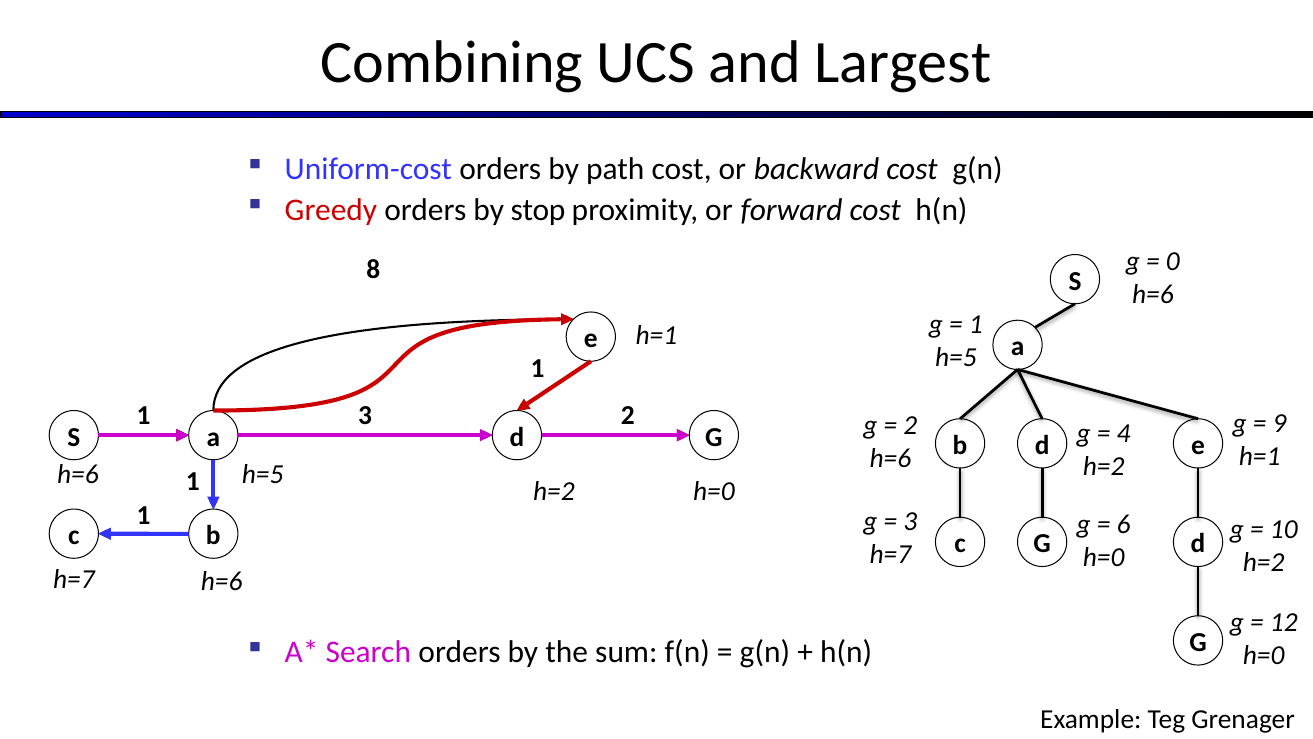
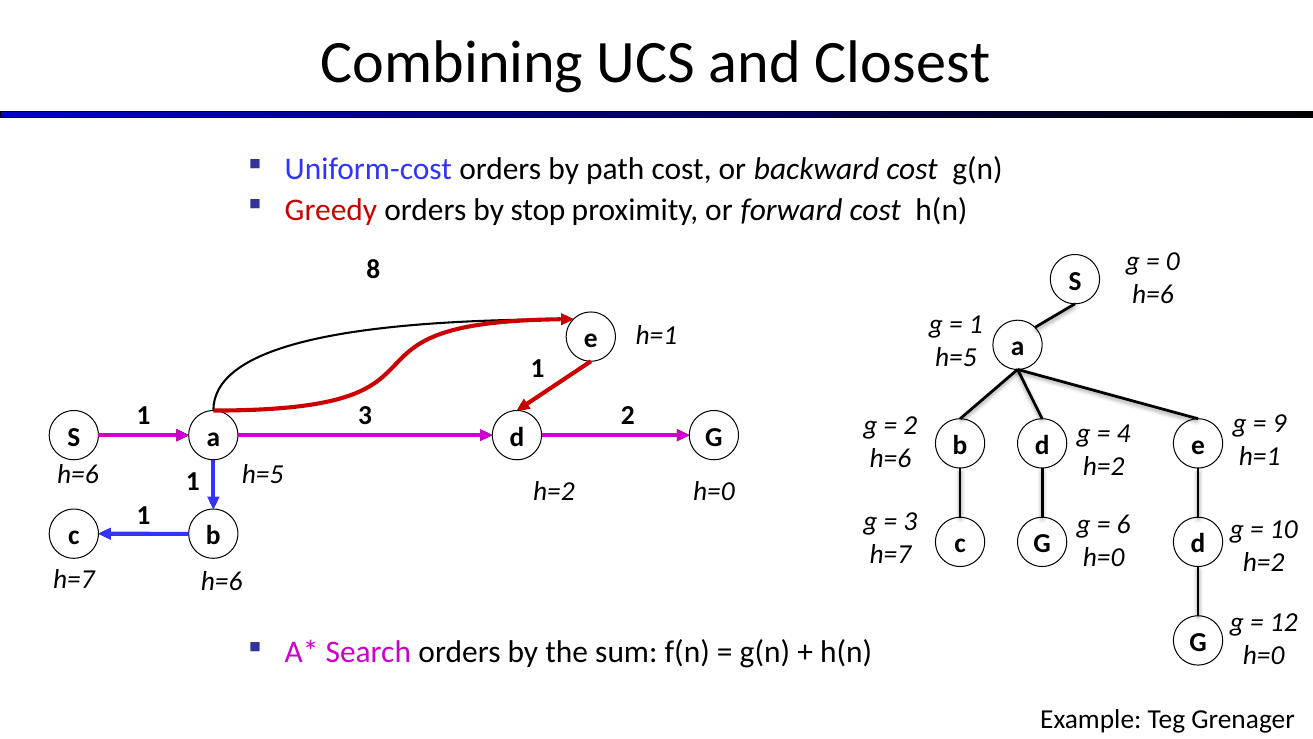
Largest: Largest -> Closest (903, 63)
